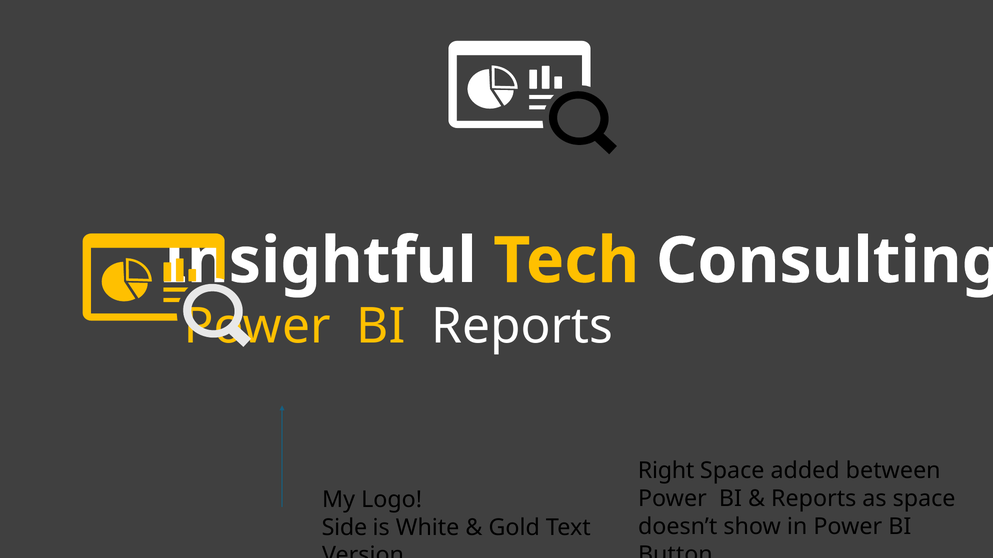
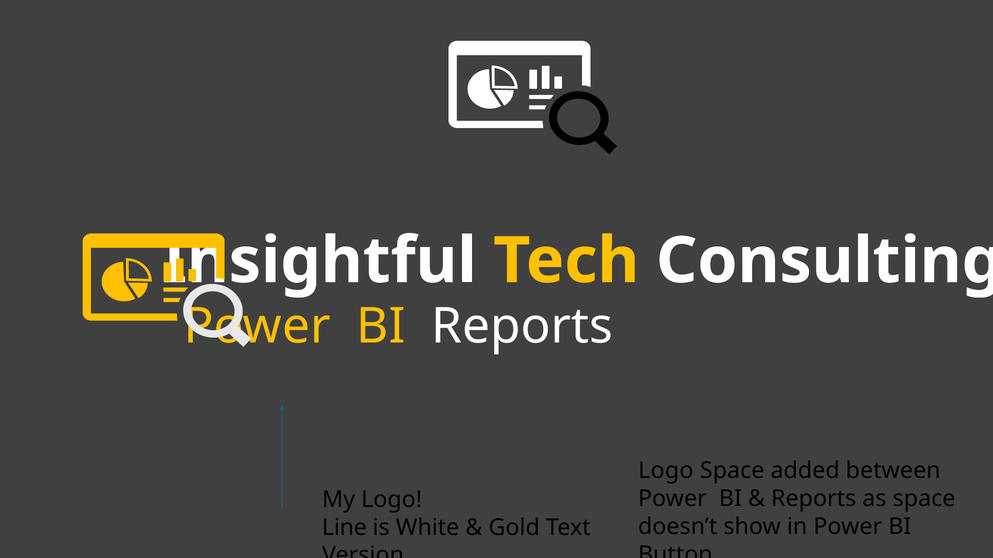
Right: Right -> Logo (666, 471)
Side: Side -> Line (344, 528)
